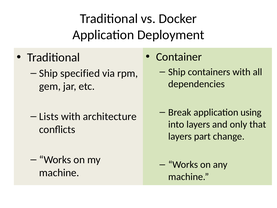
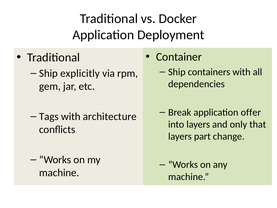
specified: specified -> explicitly (80, 73)
using: using -> offer (251, 112)
Lists: Lists -> Tags (49, 116)
